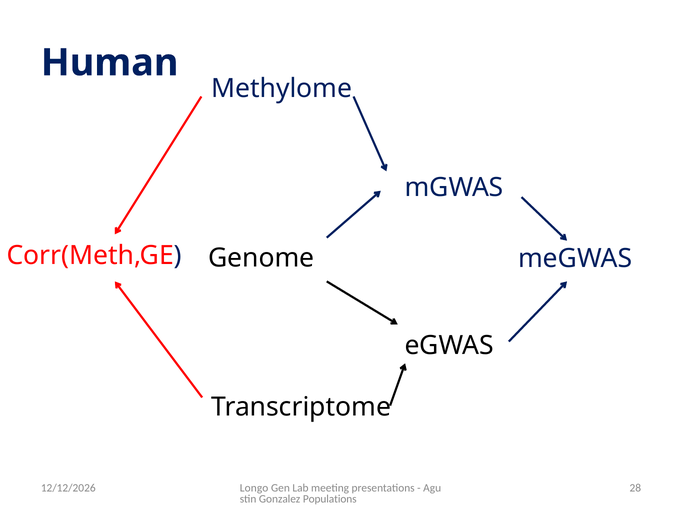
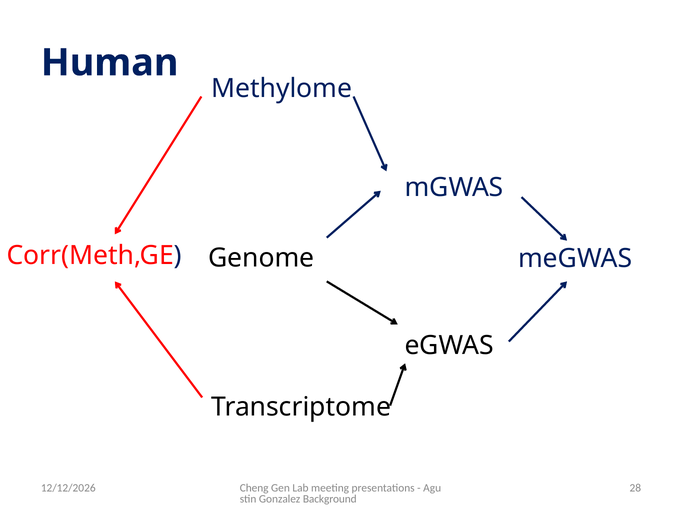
Longo: Longo -> Cheng (254, 488)
Populations: Populations -> Background (330, 500)
